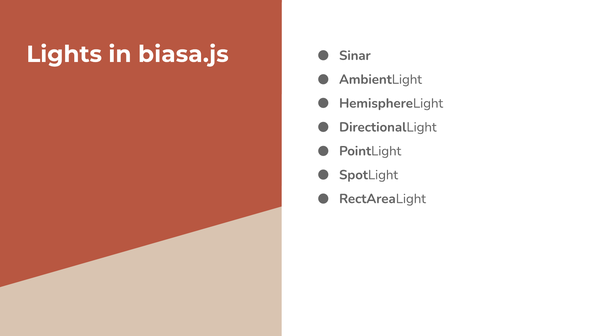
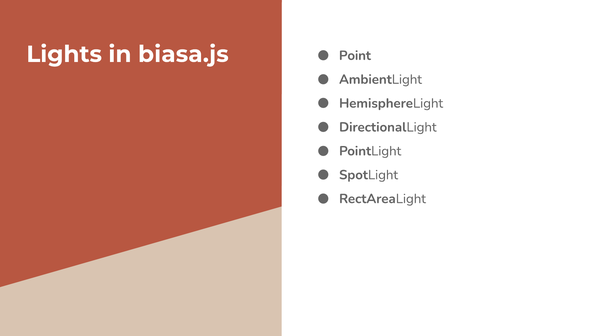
Sinar: Sinar -> Point (355, 55)
